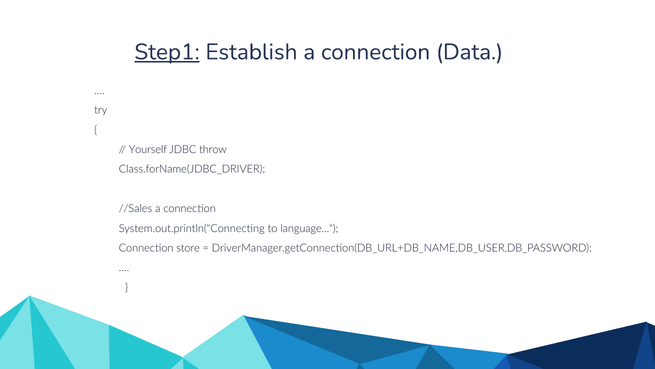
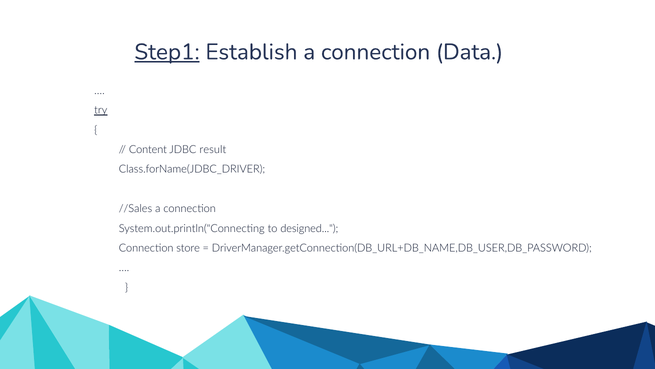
try underline: none -> present (101, 110)
Yourself: Yourself -> Content (148, 150)
throw: throw -> result (213, 150)
language: language -> designed (309, 228)
